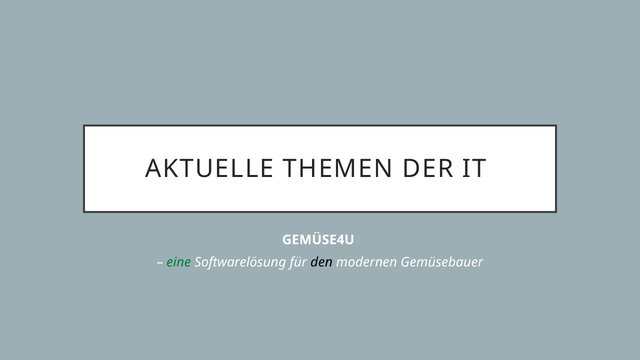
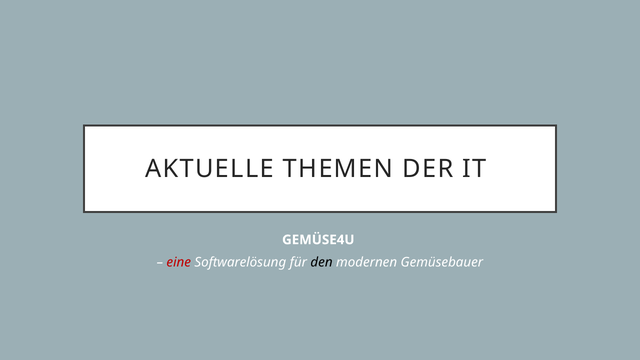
eine colour: green -> red (179, 262)
